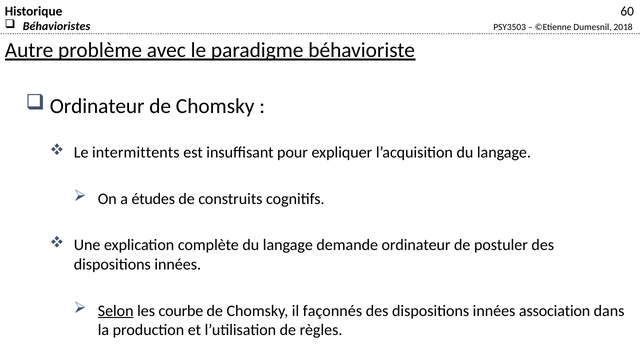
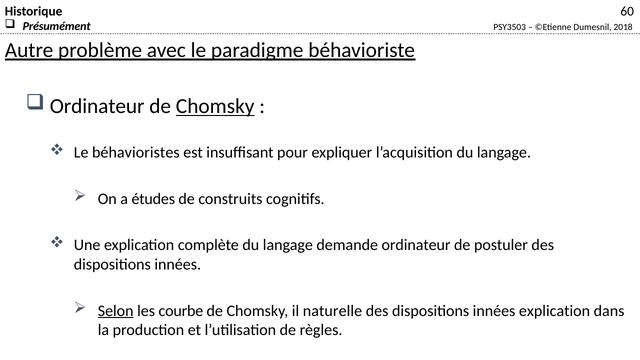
Béhavioristes: Béhavioristes -> Présumément (57, 26)
Chomsky underline: none -> present (215, 106)
intermittents: intermittents -> béhavioristes (136, 152)
façonnés: façonnés -> naturelle (332, 311)
innées association: association -> explication (555, 311)
